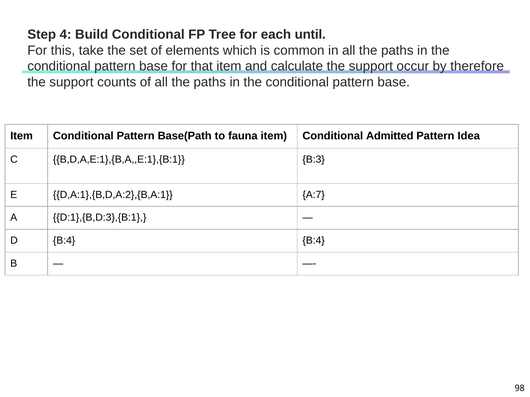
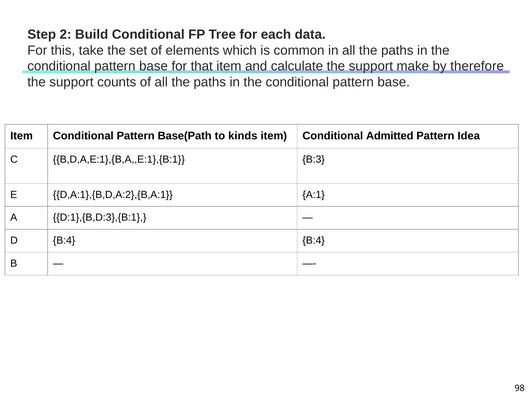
4: 4 -> 2 (66, 34)
until: until -> data (310, 34)
occur: occur -> make (413, 66)
fauna: fauna -> kinds (243, 136)
A:7: A:7 -> A:1 (314, 195)
